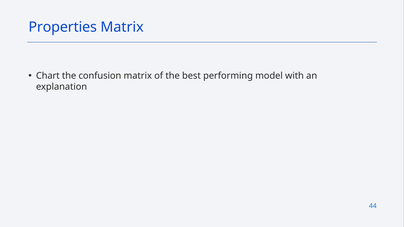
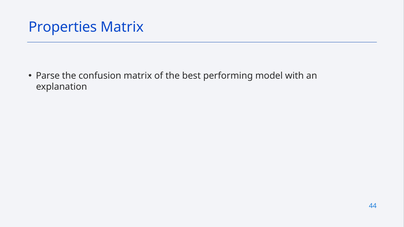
Chart: Chart -> Parse (48, 76)
